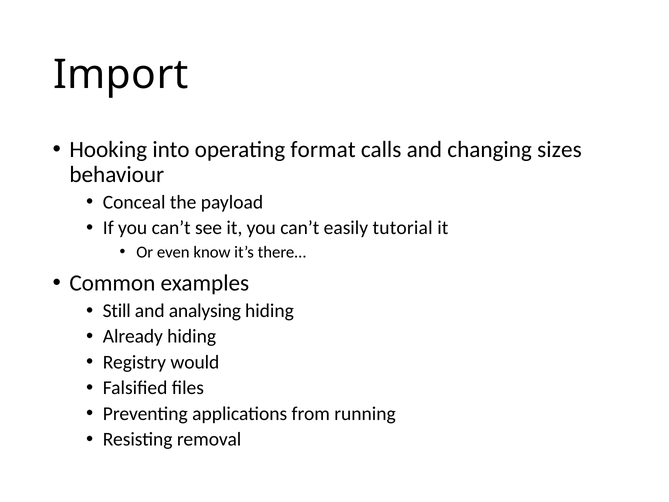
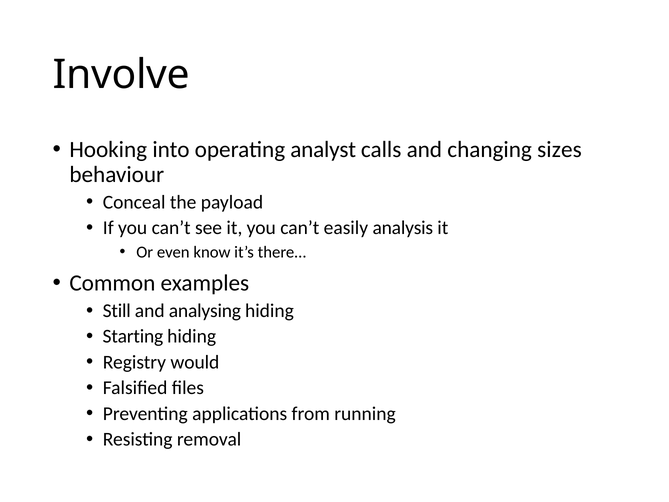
Import: Import -> Involve (121, 75)
format: format -> analyst (323, 149)
tutorial: tutorial -> analysis (403, 228)
Already: Already -> Starting (133, 336)
